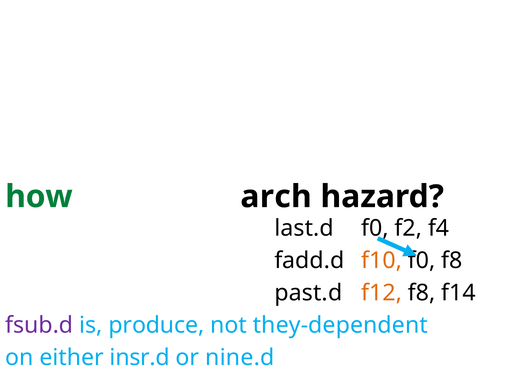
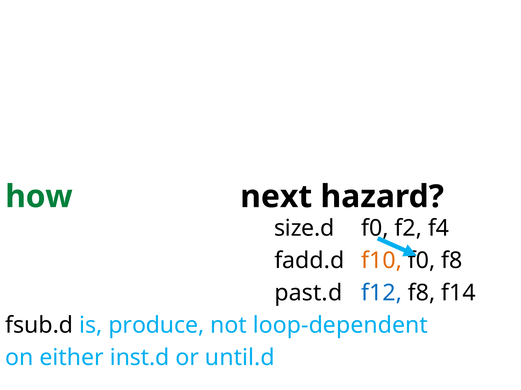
arch: arch -> next (276, 197)
last.d: last.d -> size.d (304, 229)
f12 colour: orange -> blue (382, 294)
fsub.d colour: purple -> black (39, 326)
they-dependent: they-dependent -> loop-dependent (340, 326)
insr.d: insr.d -> inst.d (140, 358)
nine.d: nine.d -> until.d (240, 358)
